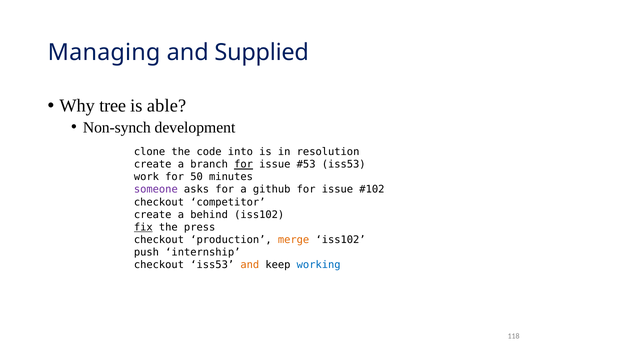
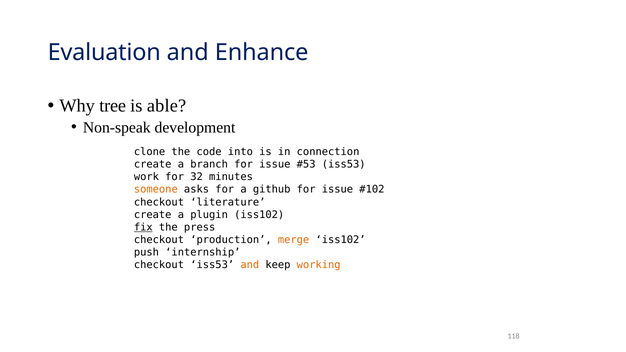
Managing: Managing -> Evaluation (104, 53)
Supplied: Supplied -> Enhance (262, 53)
Non-synch: Non-synch -> Non-speak (117, 127)
resolution: resolution -> connection (328, 152)
for underline: present -> none (244, 165)
50: 50 -> 32 (197, 177)
someone colour: purple -> orange (156, 190)
competitor: competitor -> literature (228, 202)
behind: behind -> plugin (209, 215)
working colour: blue -> orange (319, 265)
